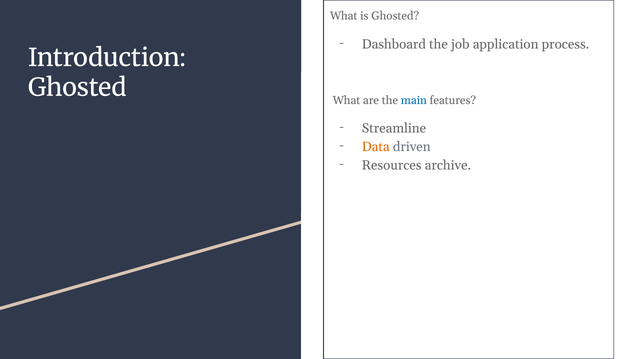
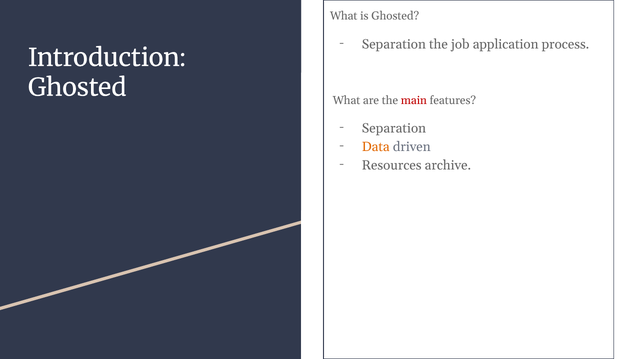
Dashboard: Dashboard -> Separation (394, 44)
main colour: blue -> red (414, 100)
Streamline: Streamline -> Separation (394, 128)
